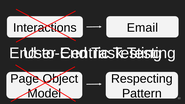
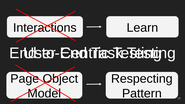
Email: Email -> Learn (142, 28)
